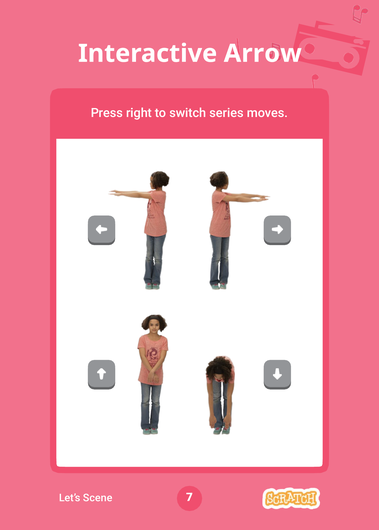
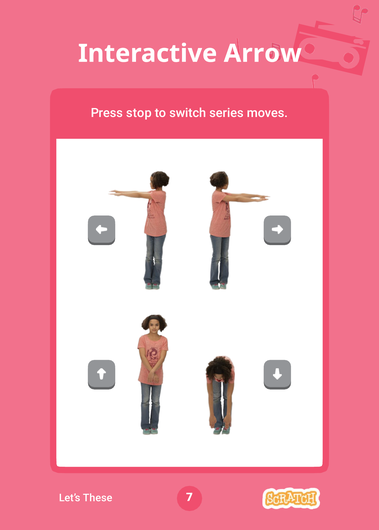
right: right -> stop (139, 113)
Scene: Scene -> These (98, 498)
